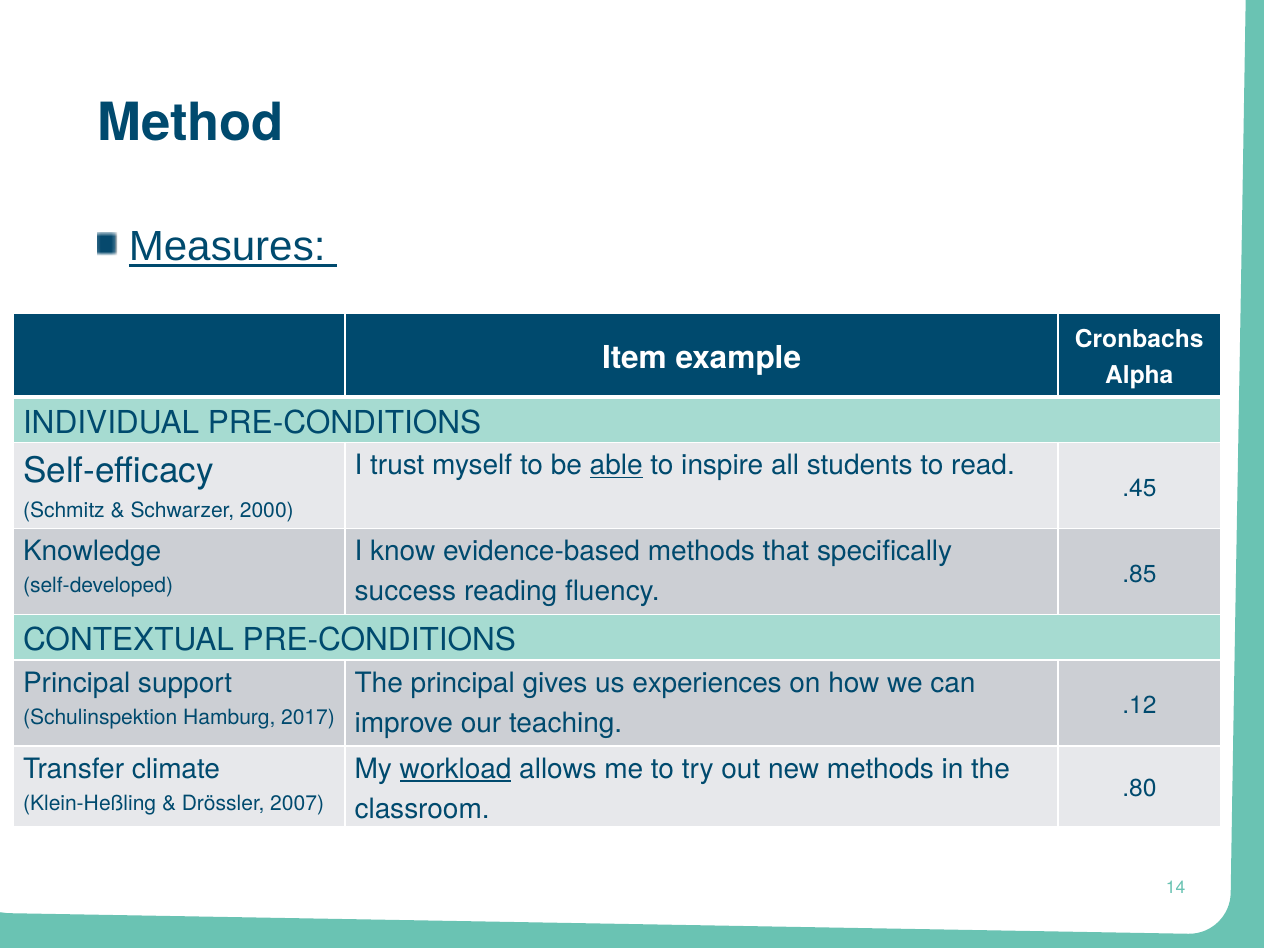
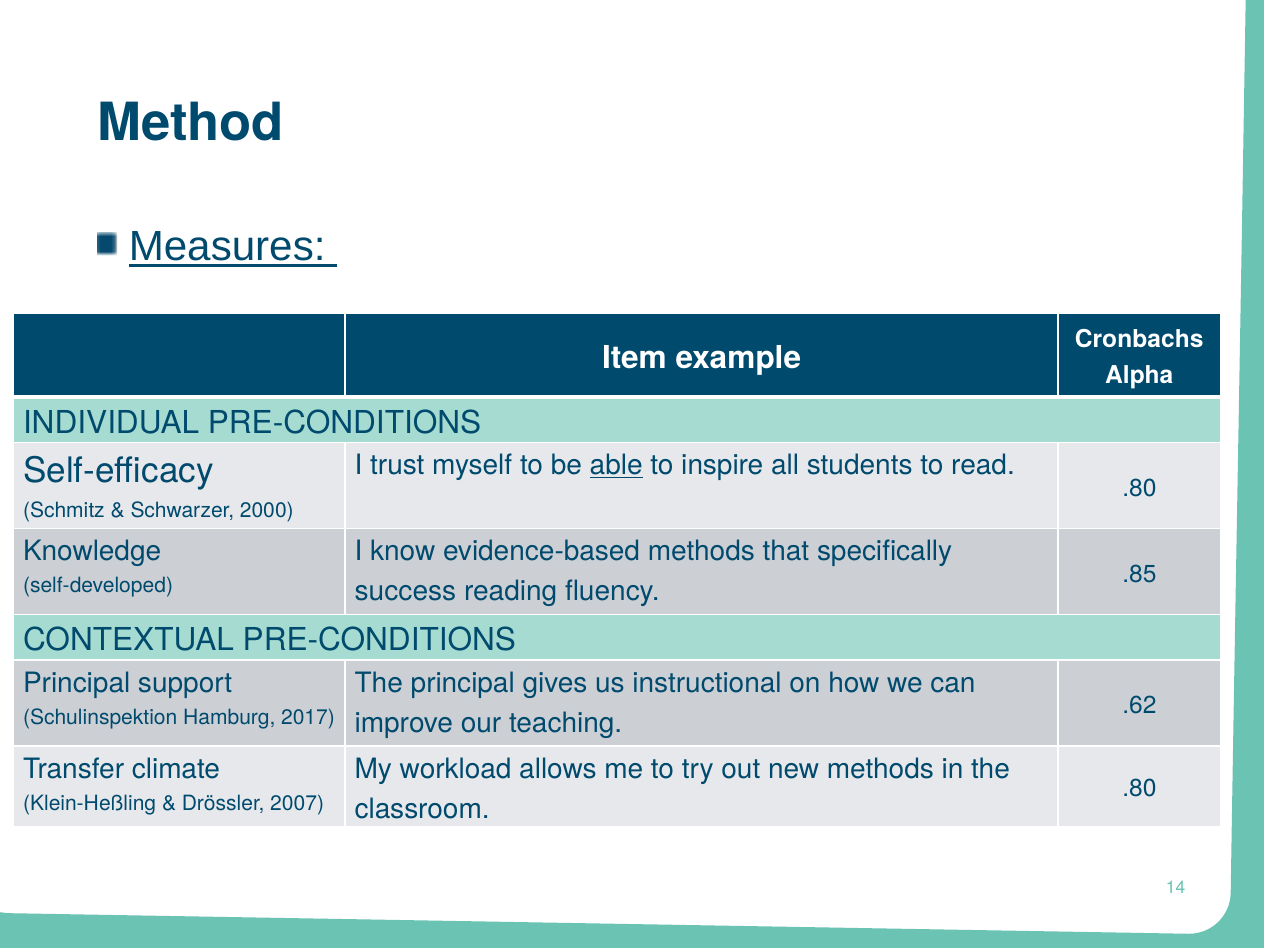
.45: .45 -> .80 (1139, 488)
experiences: experiences -> instructional (707, 683)
.12: .12 -> .62 (1139, 705)
workload underline: present -> none (456, 769)
